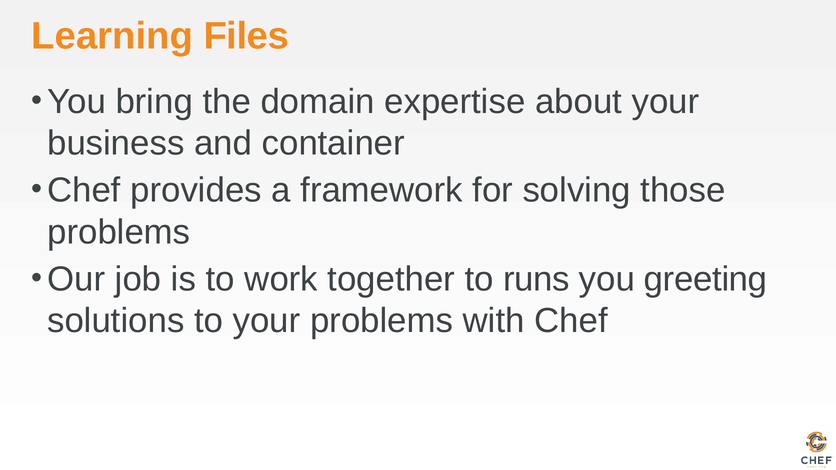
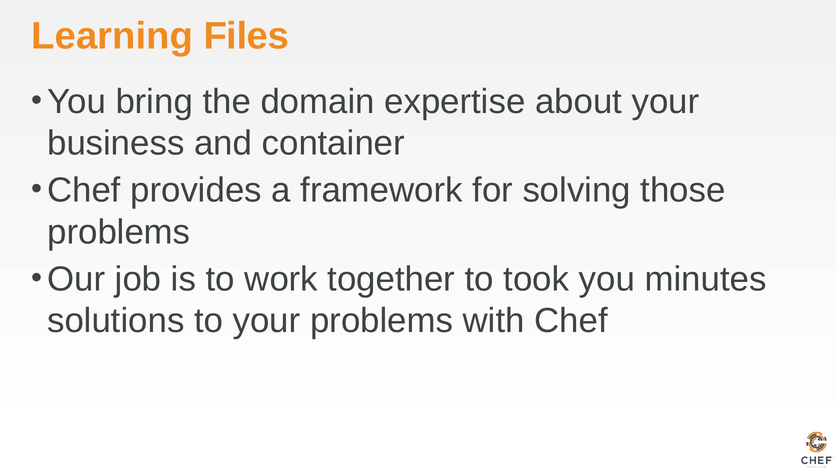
runs: runs -> took (536, 279)
greeting: greeting -> minutes (705, 279)
